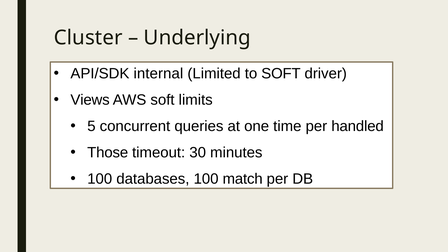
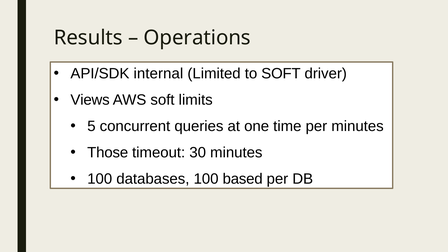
Cluster: Cluster -> Results (88, 38)
Underlying: Underlying -> Operations (197, 38)
per handled: handled -> minutes (358, 126)
match: match -> based (243, 179)
